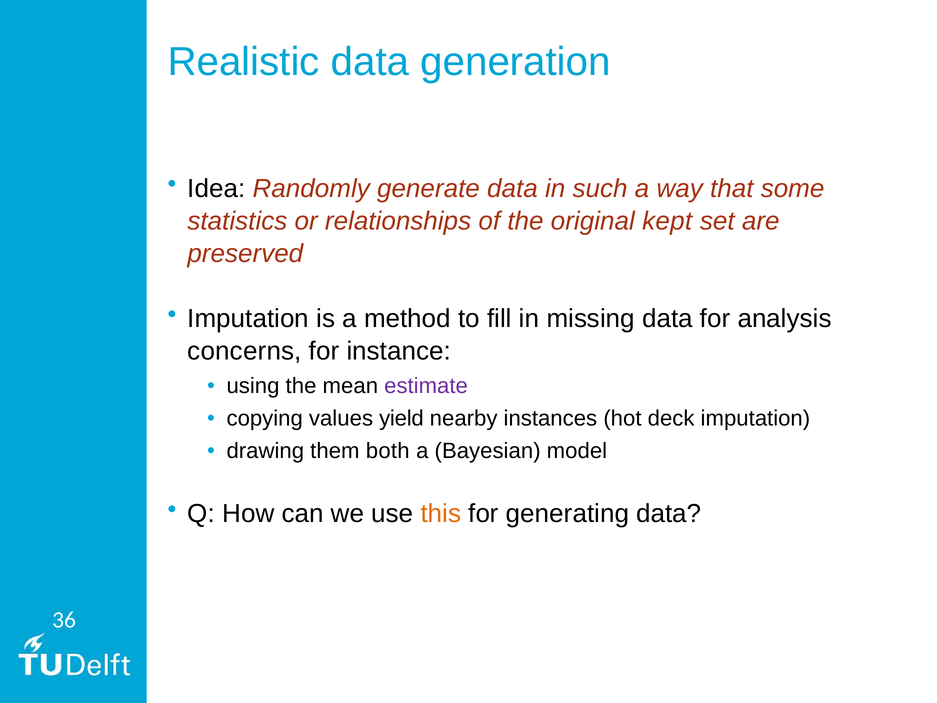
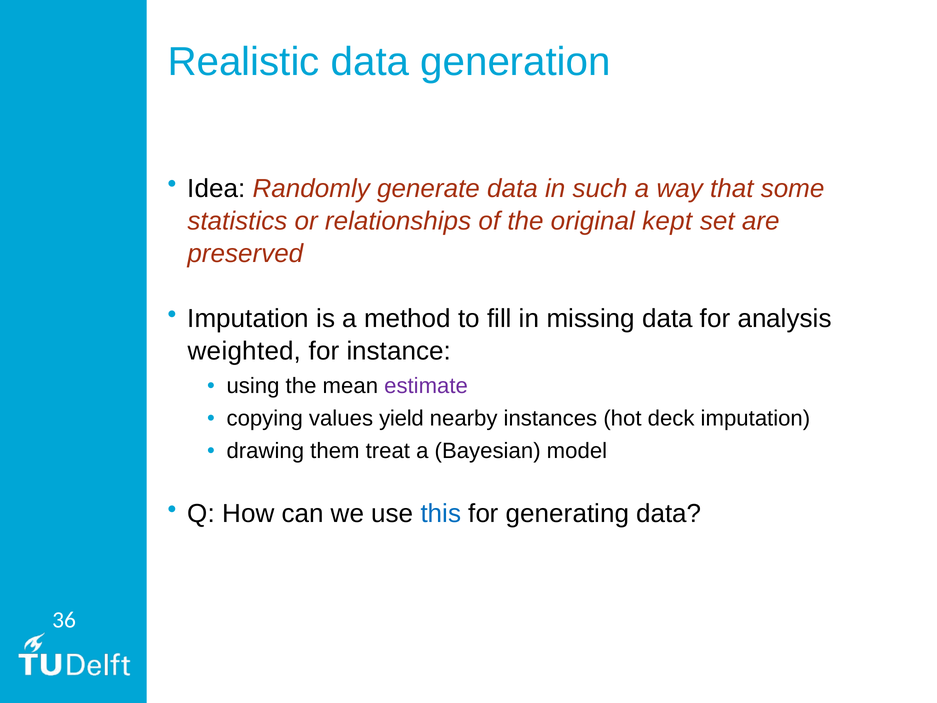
concerns: concerns -> weighted (244, 351)
both: both -> treat (388, 451)
this colour: orange -> blue (441, 514)
